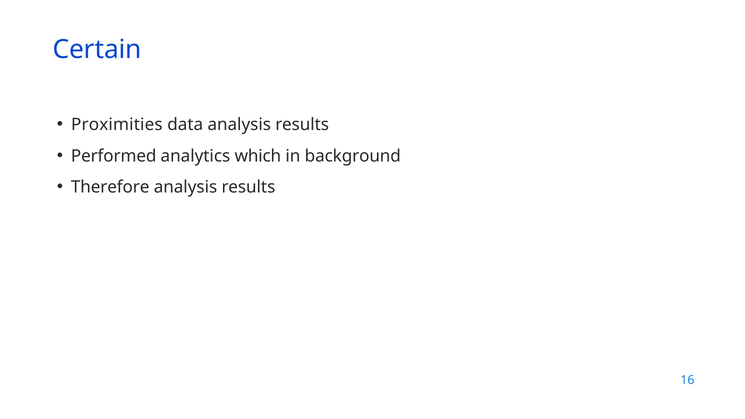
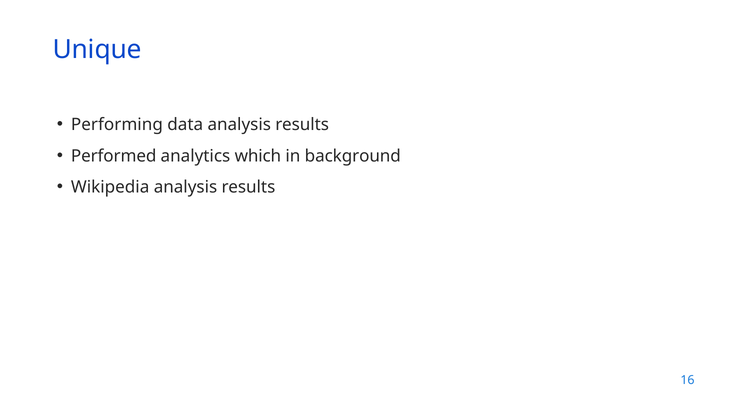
Certain: Certain -> Unique (97, 50)
Proximities: Proximities -> Performing (117, 125)
Therefore: Therefore -> Wikipedia (110, 187)
